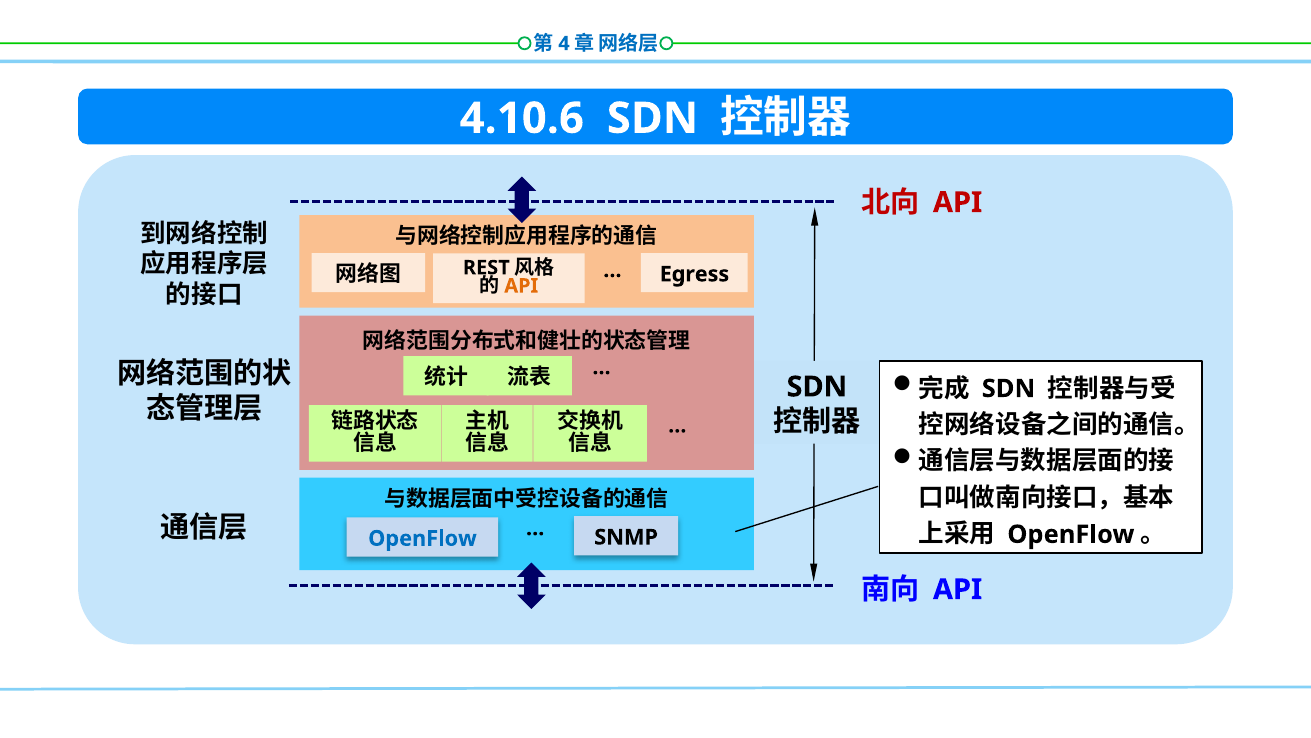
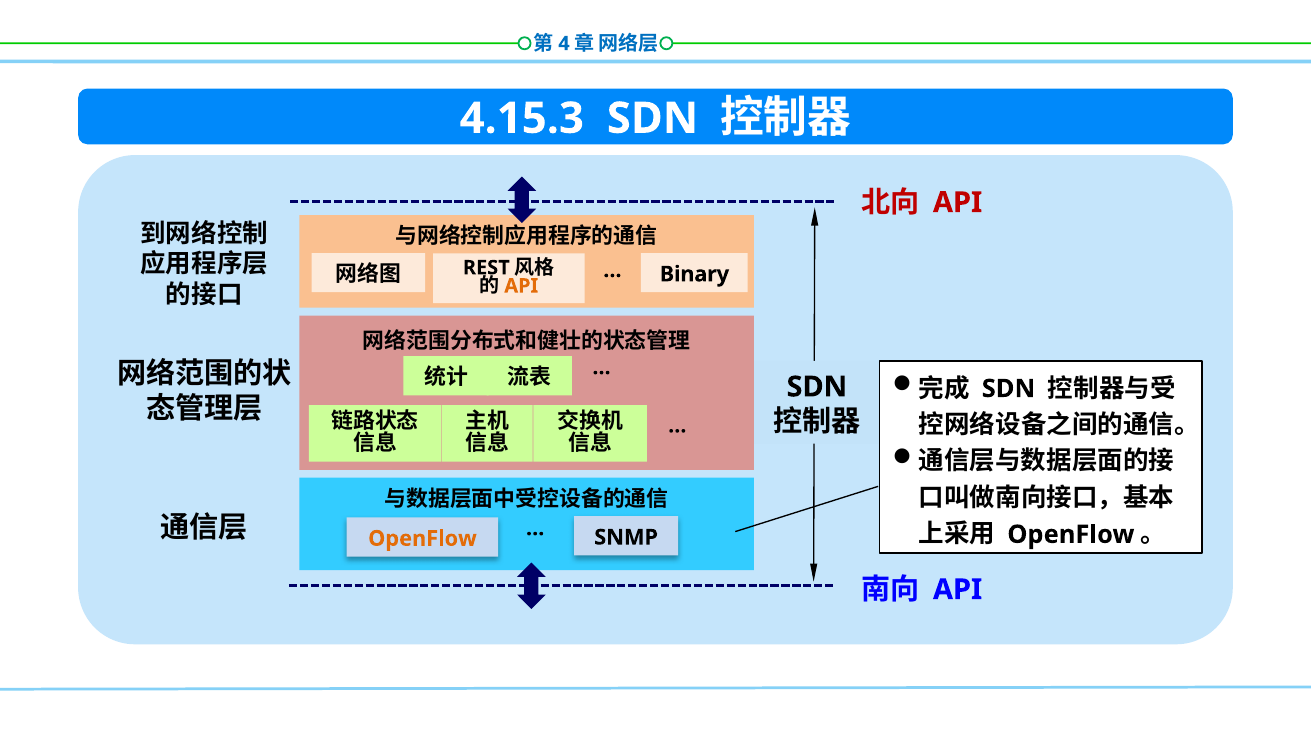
4.10.6: 4.10.6 -> 4.15.3 (522, 118)
Egress: Egress -> Binary (694, 274)
OpenFlow colour: blue -> orange (422, 538)
